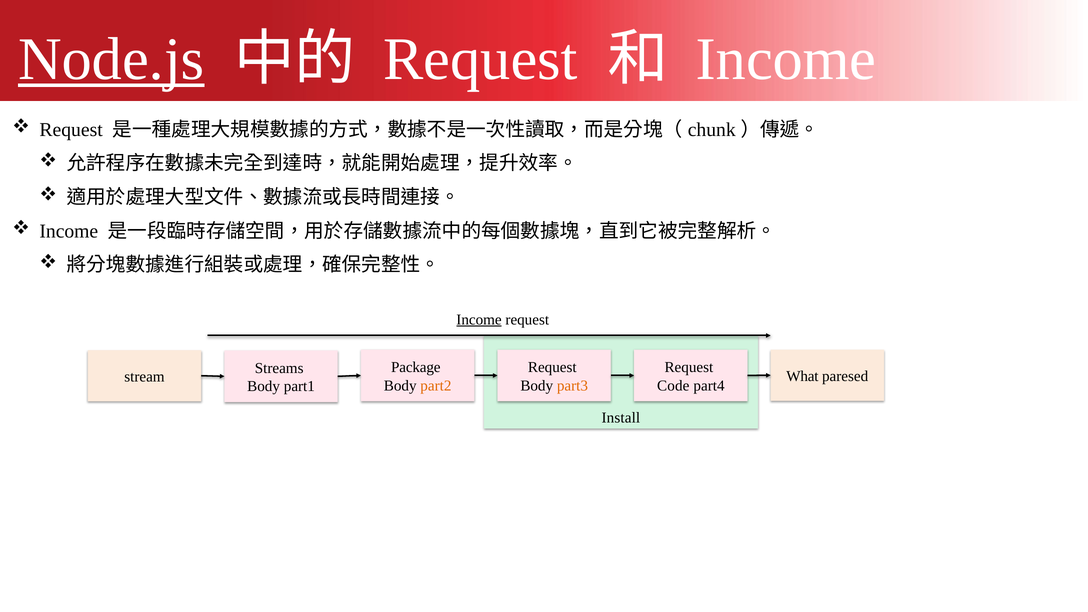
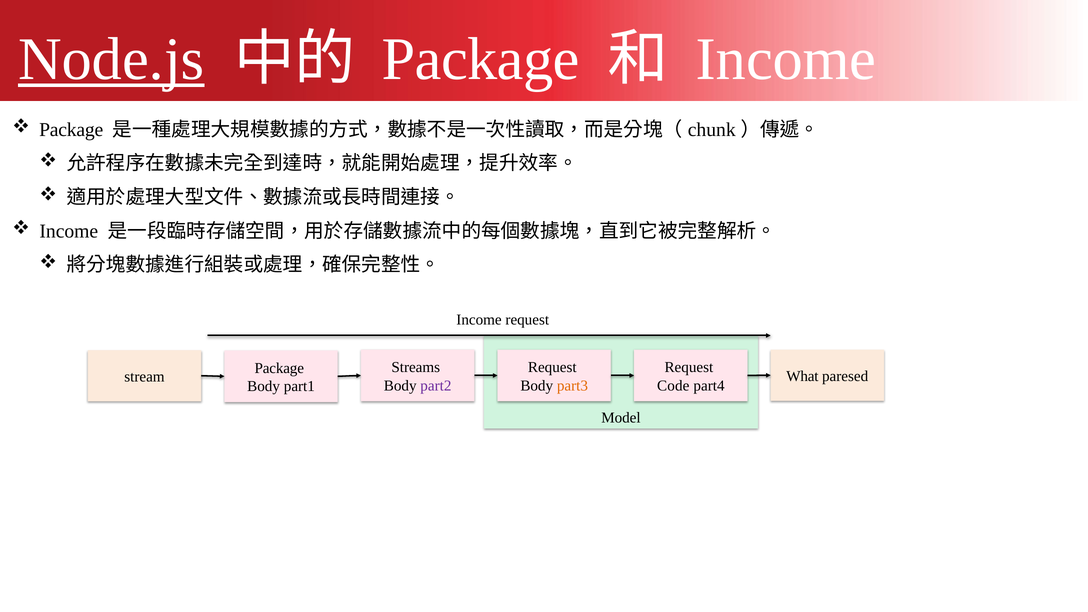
Request: Request -> Package (481, 59)
Request: Request -> Package (71, 130)
Income underline: present -> none (479, 320)
Package: Package -> Streams (416, 368)
Streams: Streams -> Package (279, 368)
part2 colour: orange -> purple (436, 386)
Install: Install -> Model (621, 418)
